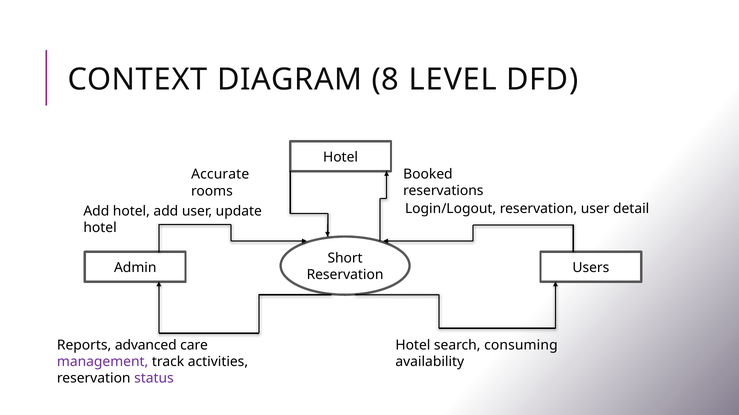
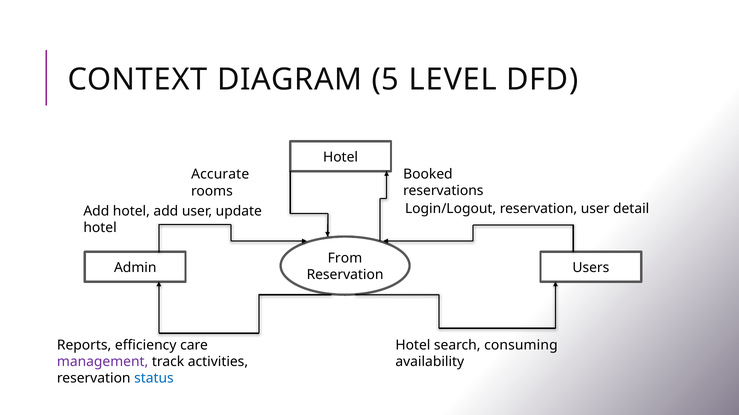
8: 8 -> 5 (385, 80)
Short: Short -> From (345, 259)
advanced: advanced -> efficiency (146, 346)
status colour: purple -> blue (154, 379)
